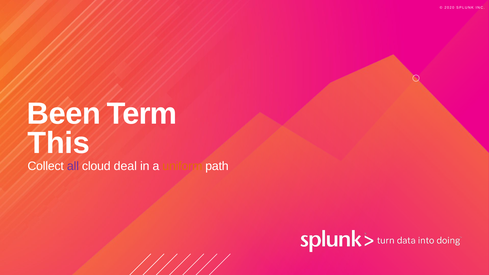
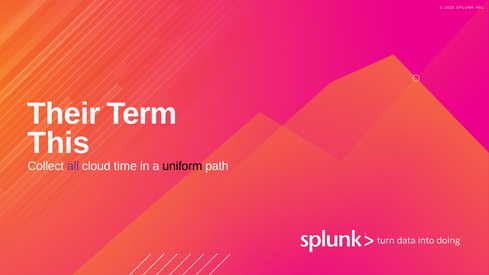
Been: Been -> Their (64, 114)
deal: deal -> time (125, 166)
uniform colour: orange -> black (182, 166)
